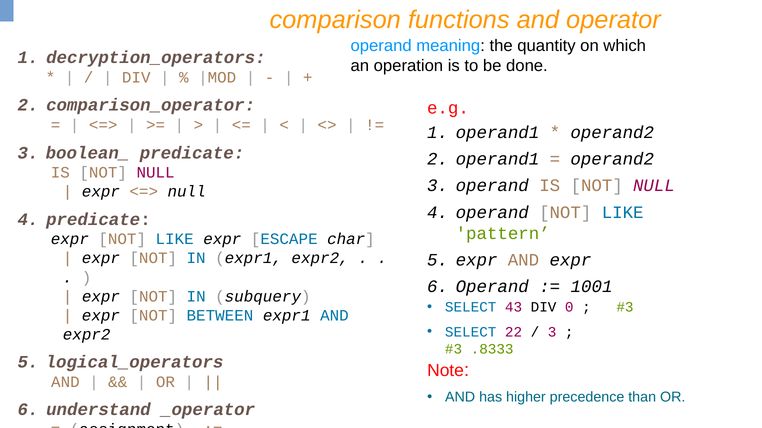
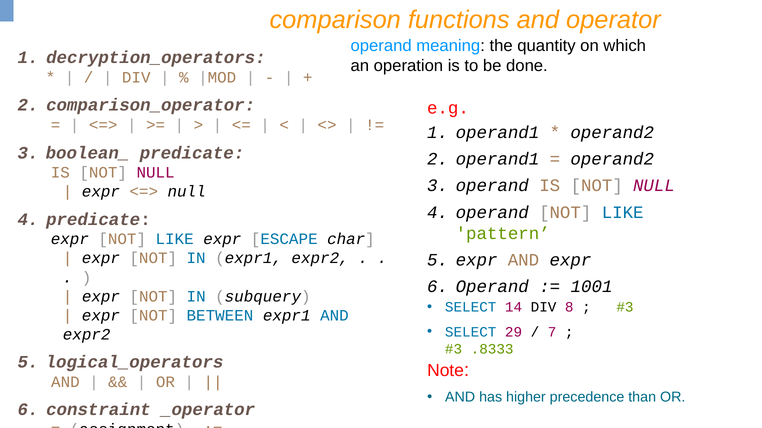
43: 43 -> 14 (514, 308)
0: 0 -> 8 (569, 308)
22: 22 -> 29 (514, 332)
3: 3 -> 7 (552, 332)
understand: understand -> constraint (98, 410)
